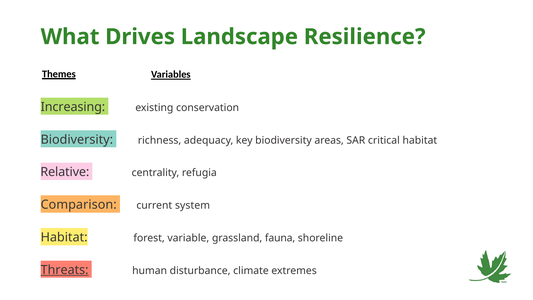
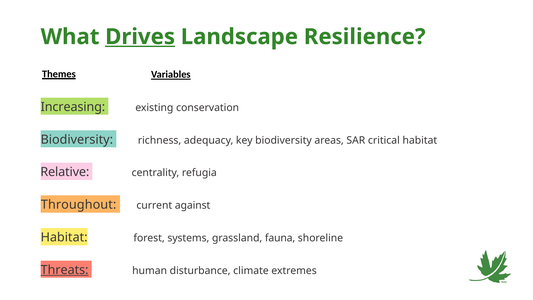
Drives underline: none -> present (140, 37)
Comparison: Comparison -> Throughout (79, 205)
system: system -> against (193, 205)
variable: variable -> systems (188, 238)
